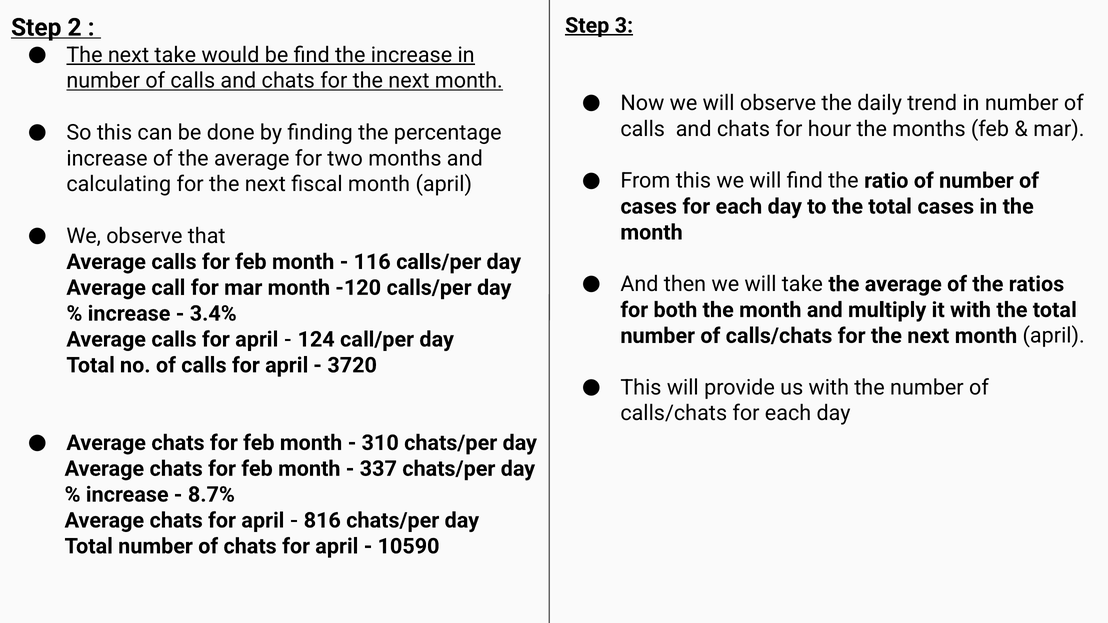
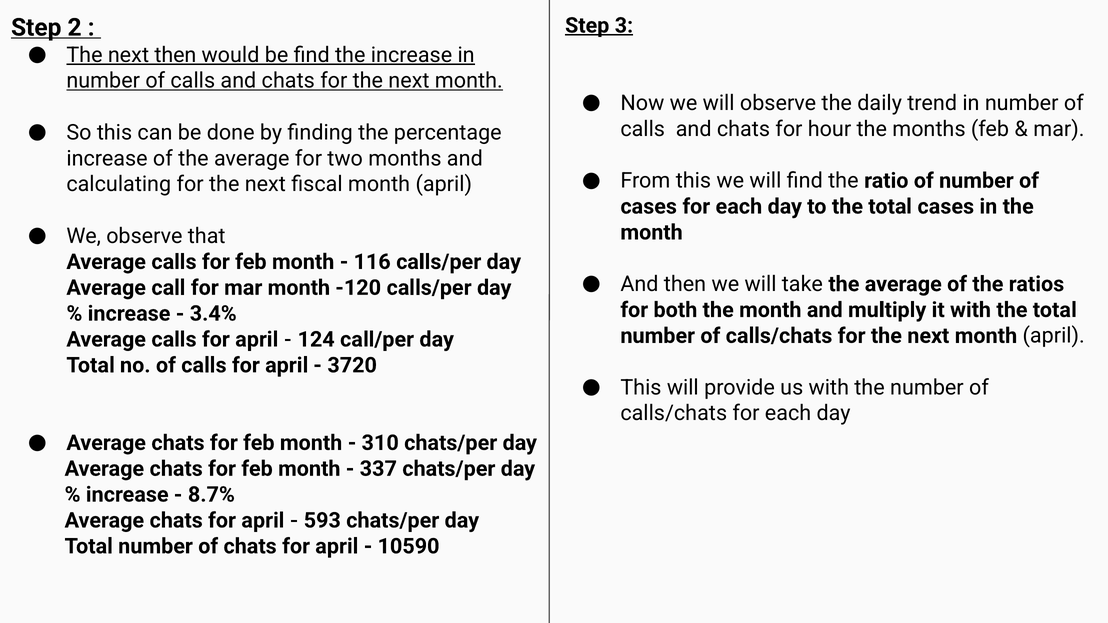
next take: take -> then (175, 55)
816: 816 -> 593 (322, 521)
